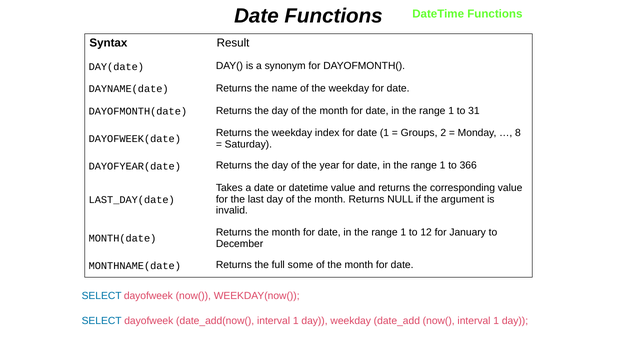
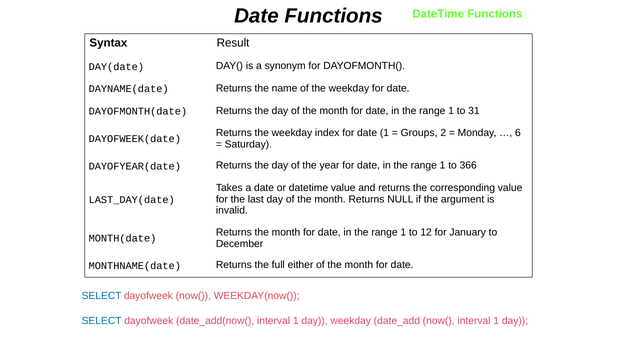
8: 8 -> 6 (518, 133)
some: some -> either (300, 265)
